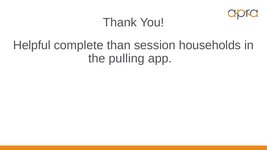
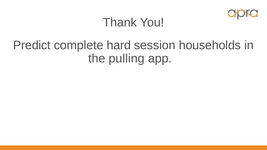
Helpful: Helpful -> Predict (32, 45)
than: than -> hard (119, 45)
